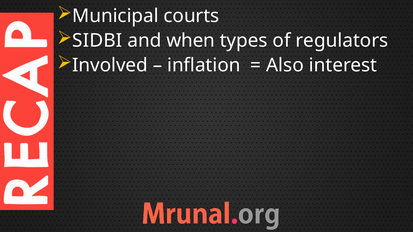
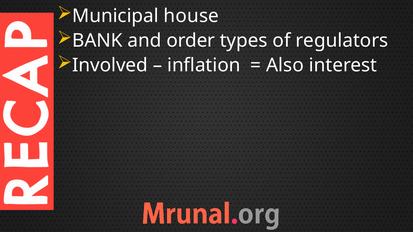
courts: courts -> house (191, 16)
SIDBI: SIDBI -> BANK (97, 41)
when: when -> order (191, 41)
